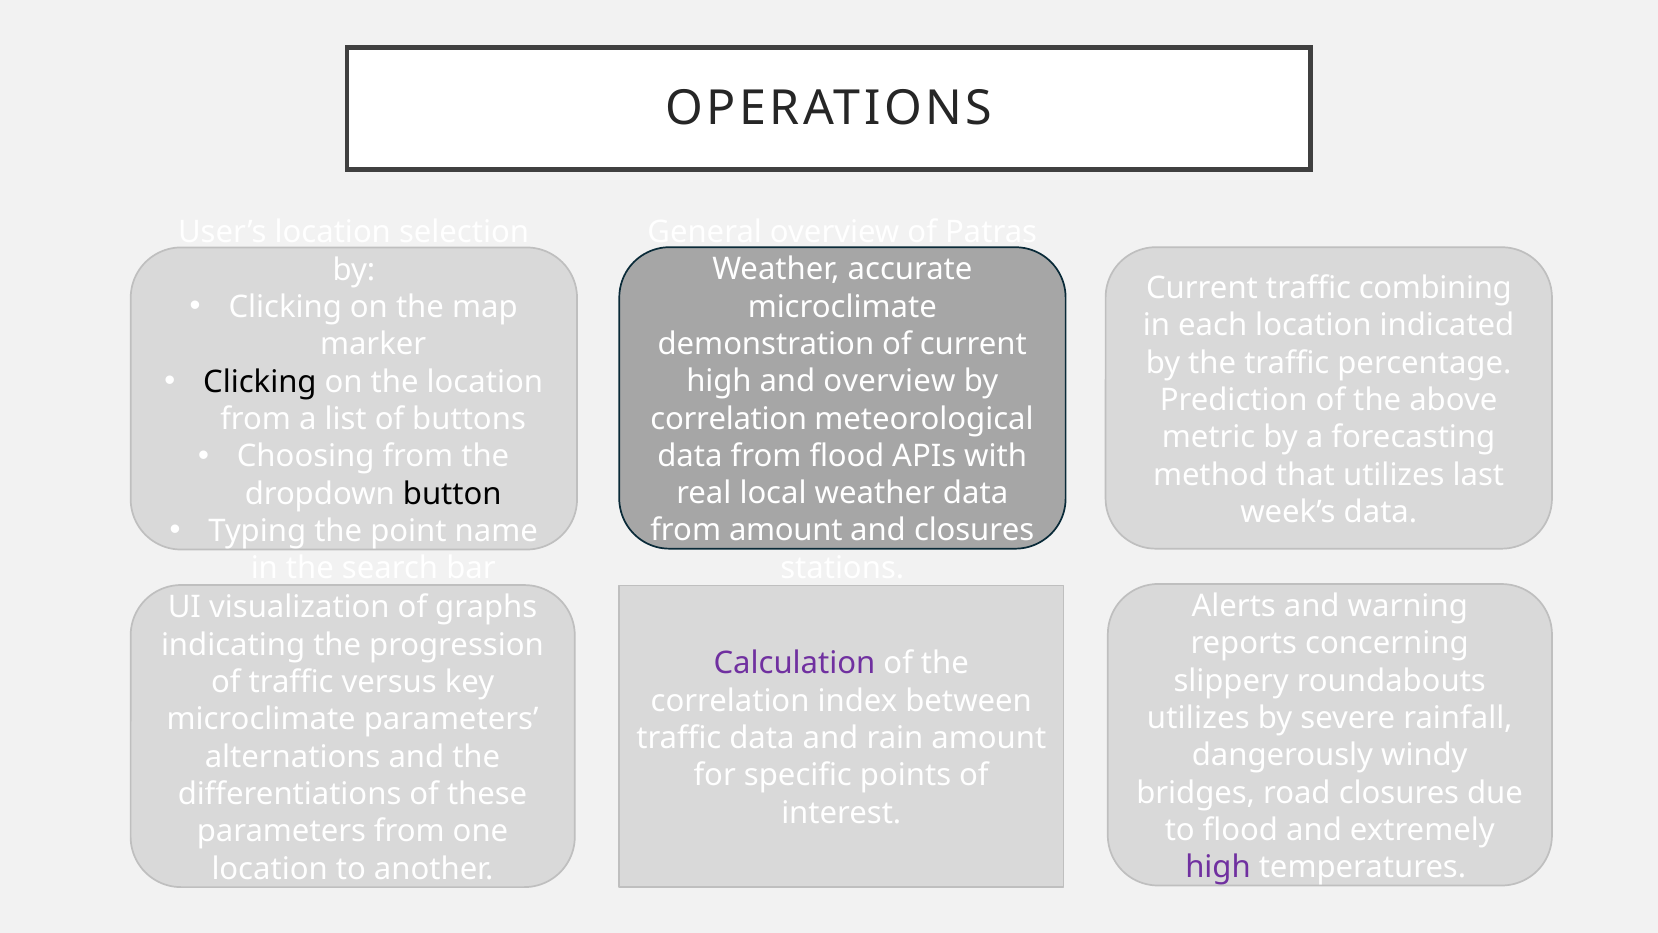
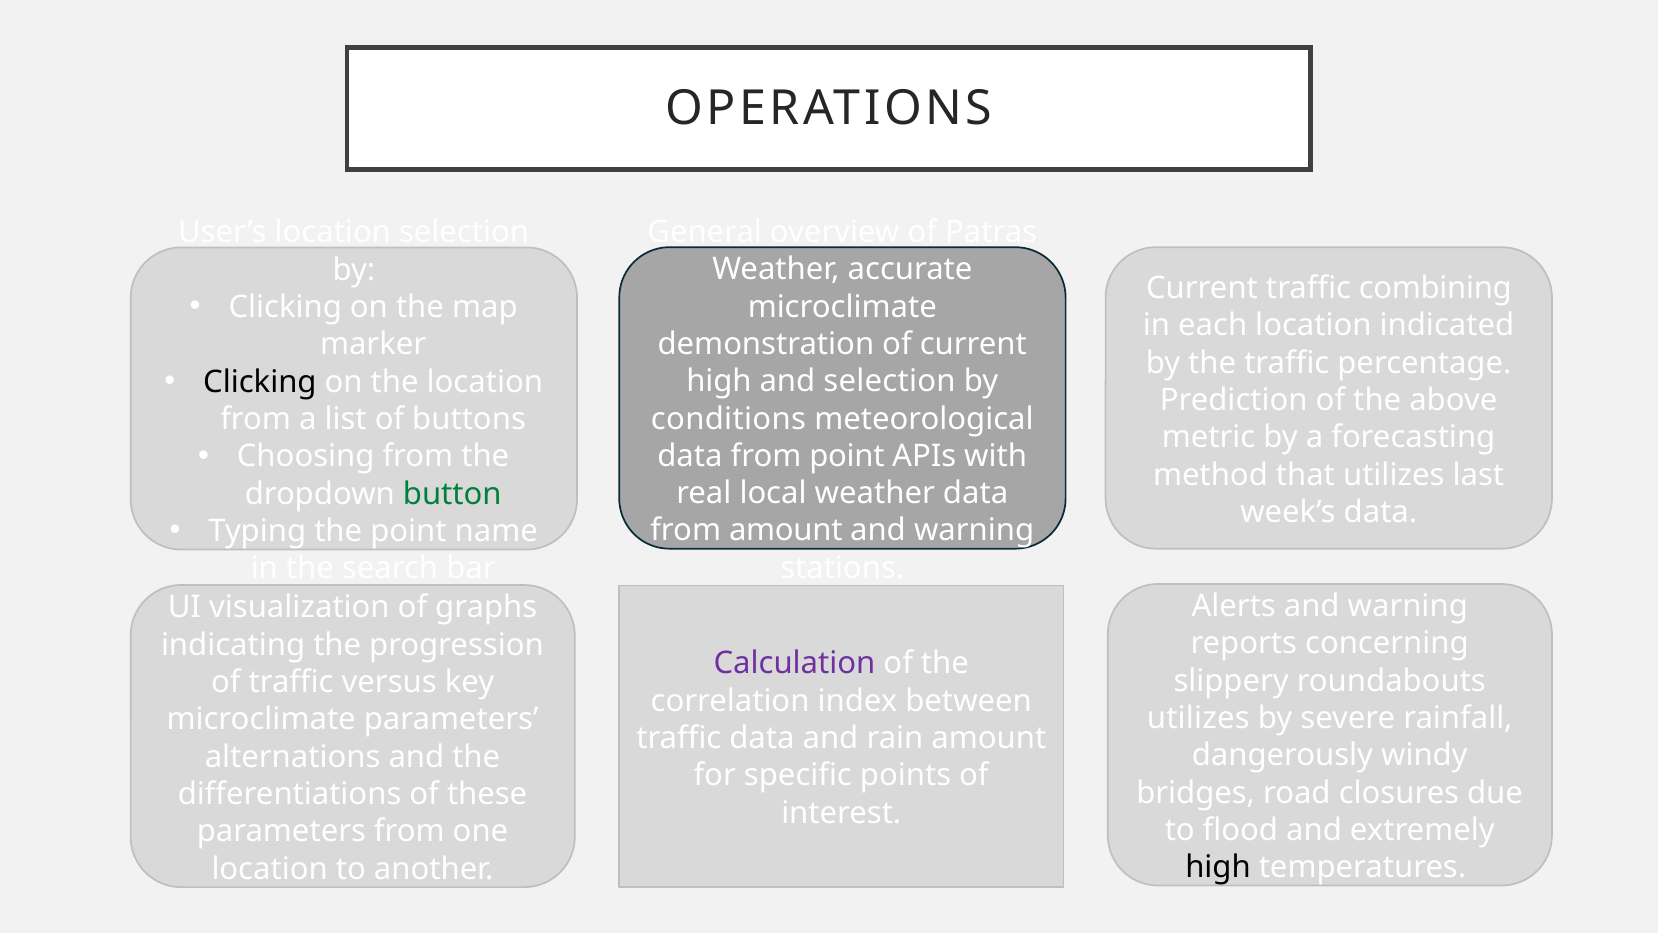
and overview: overview -> selection (889, 381)
correlation: correlation -> conditions (728, 419)
from flood: flood -> point (847, 456)
button colour: black -> green (452, 494)
closures: closures -> warning (974, 531)
high colour: purple -> black (1218, 867)
